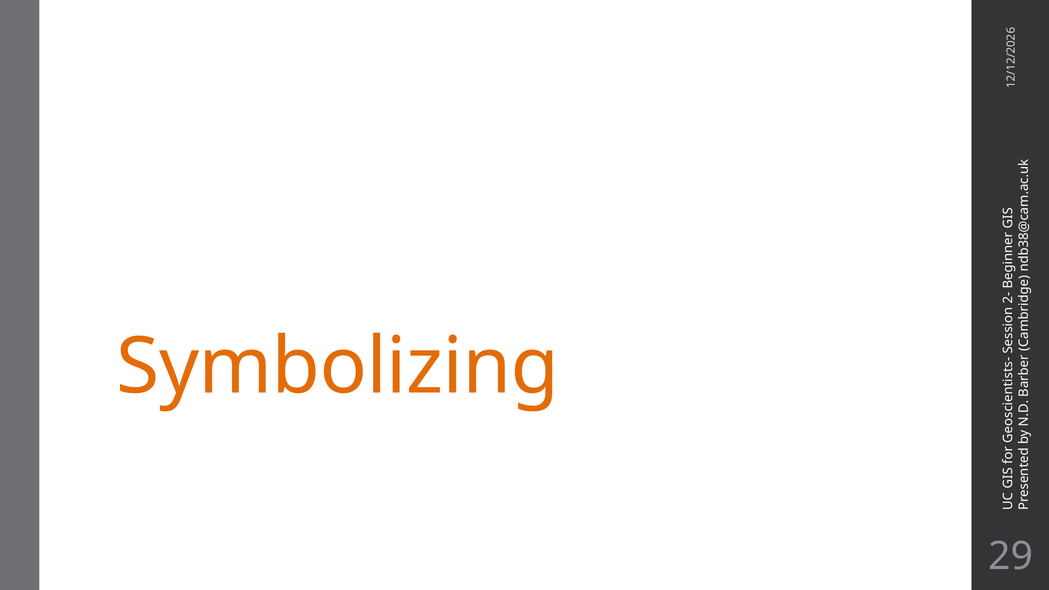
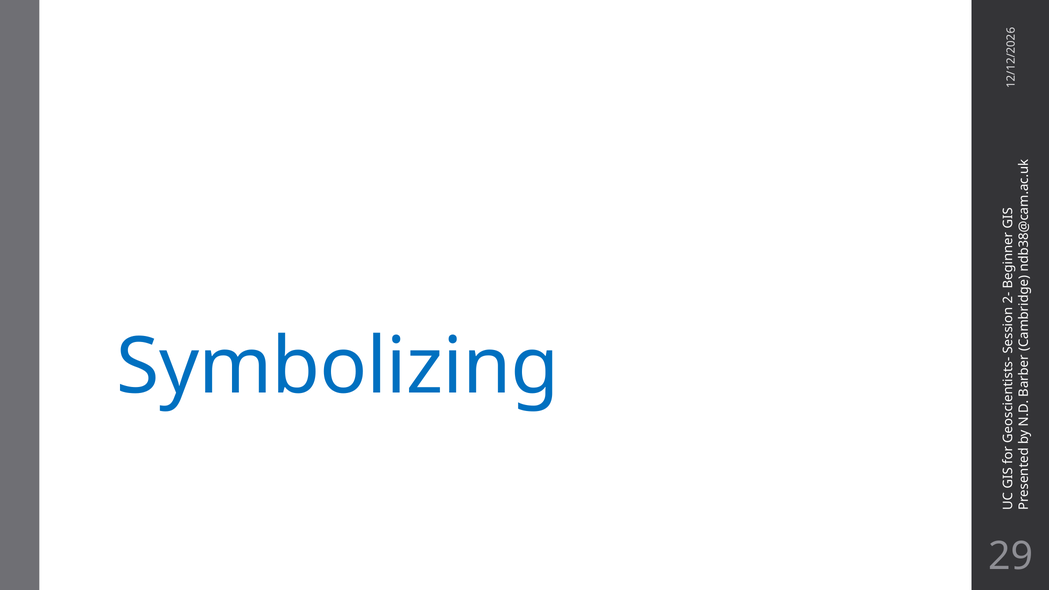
Symbolizing colour: orange -> blue (338, 367)
